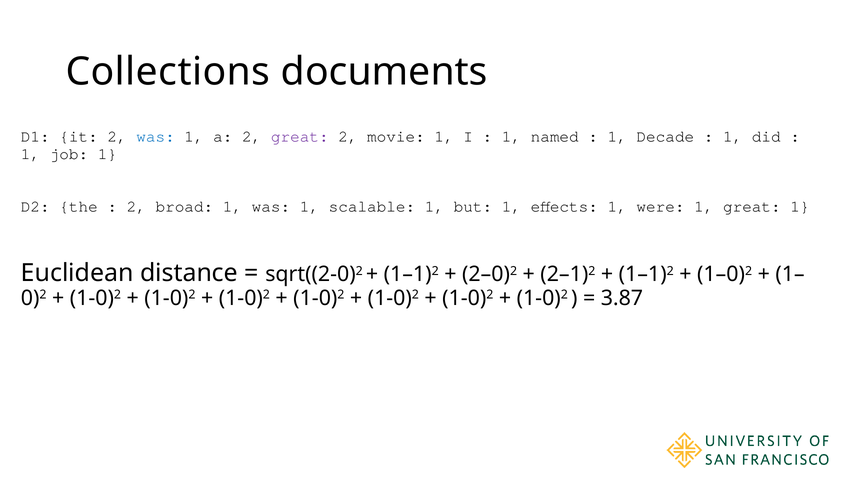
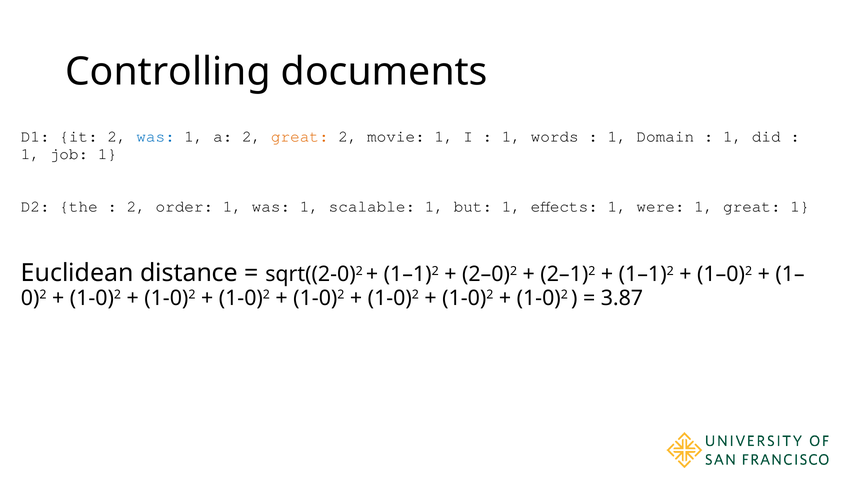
Collections: Collections -> Controlling (168, 72)
great colour: purple -> orange (300, 137)
named: named -> words (555, 137)
Decade: Decade -> Domain (665, 137)
broad: broad -> order (184, 206)
